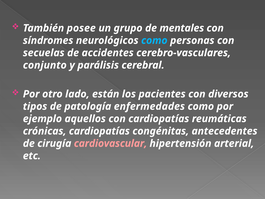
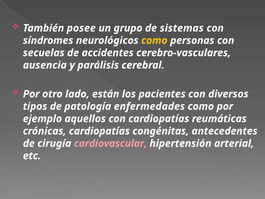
mentales: mentales -> sistemas (182, 28)
como colour: light blue -> yellow (154, 40)
conjunto: conjunto -> ausencia (45, 65)
